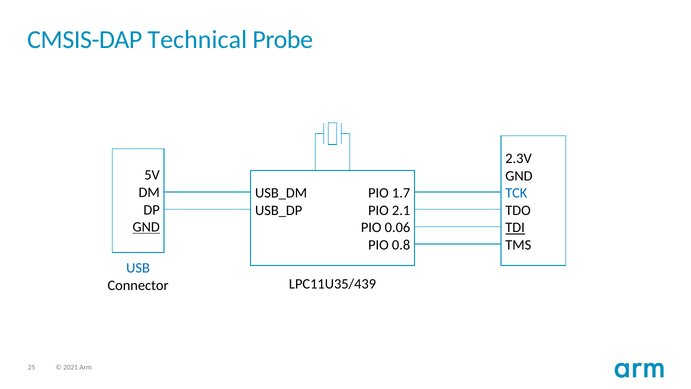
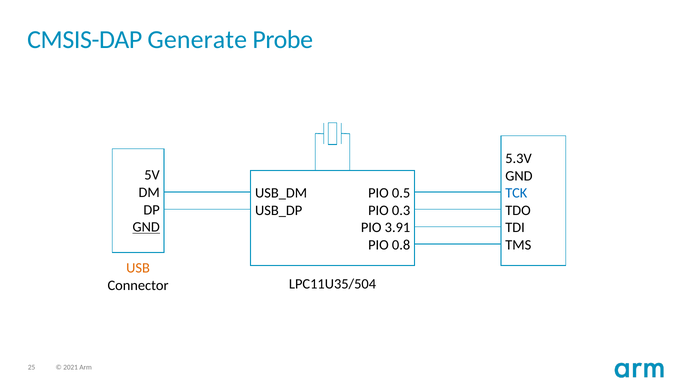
Technical: Technical -> Generate (197, 40)
2.3V: 2.3V -> 5.3V (519, 158)
1.7: 1.7 -> 0.5 (401, 193)
2.1: 2.1 -> 0.3 (401, 210)
0.06: 0.06 -> 3.91 (398, 227)
TDI underline: present -> none (515, 227)
USB colour: blue -> orange (138, 268)
LPC11U35/439: LPC11U35/439 -> LPC11U35/504 (333, 284)
